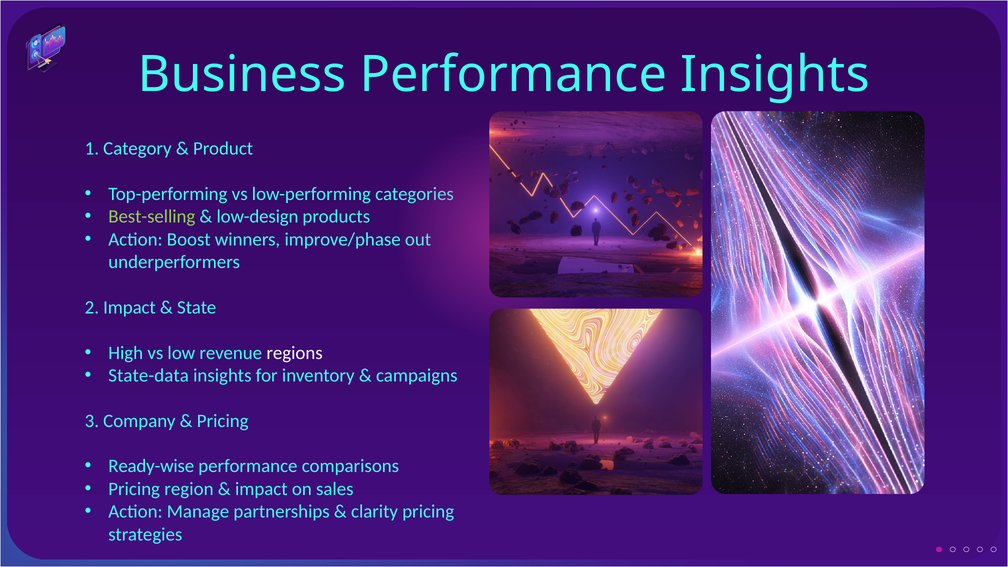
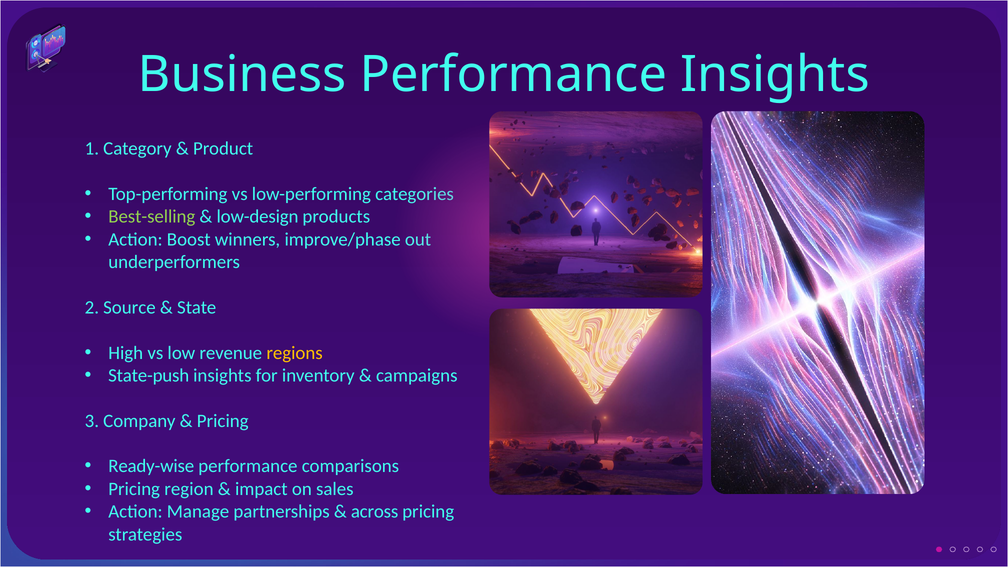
2 Impact: Impact -> Source (129, 307)
regions colour: white -> yellow (295, 353)
State-data: State-data -> State-push (149, 376)
clarity: clarity -> across (375, 512)
